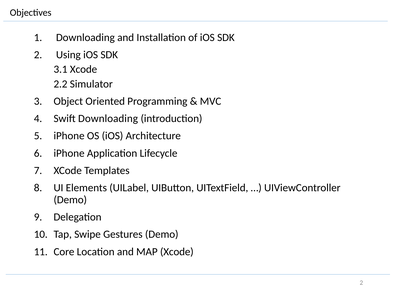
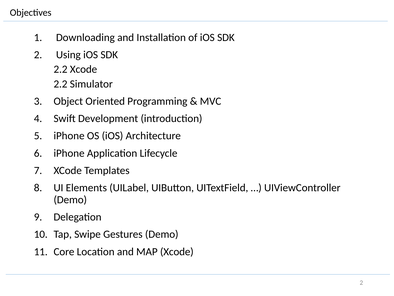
3.1: 3.1 -> 2.2 (61, 69)
Swift Downloading: Downloading -> Development (108, 118)
